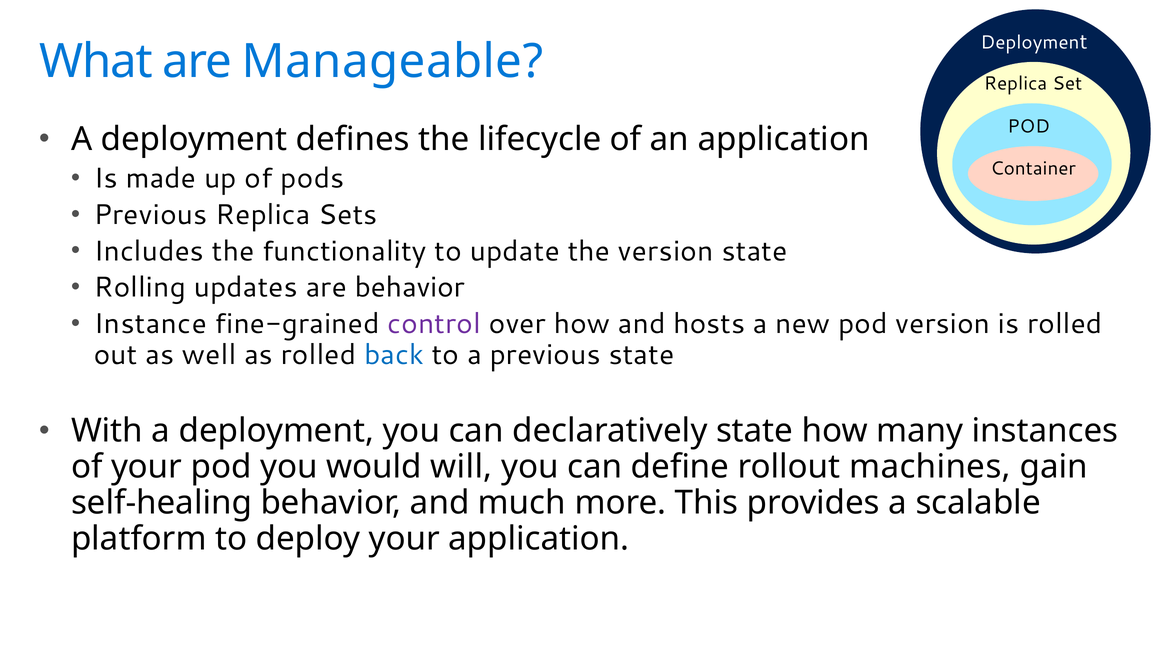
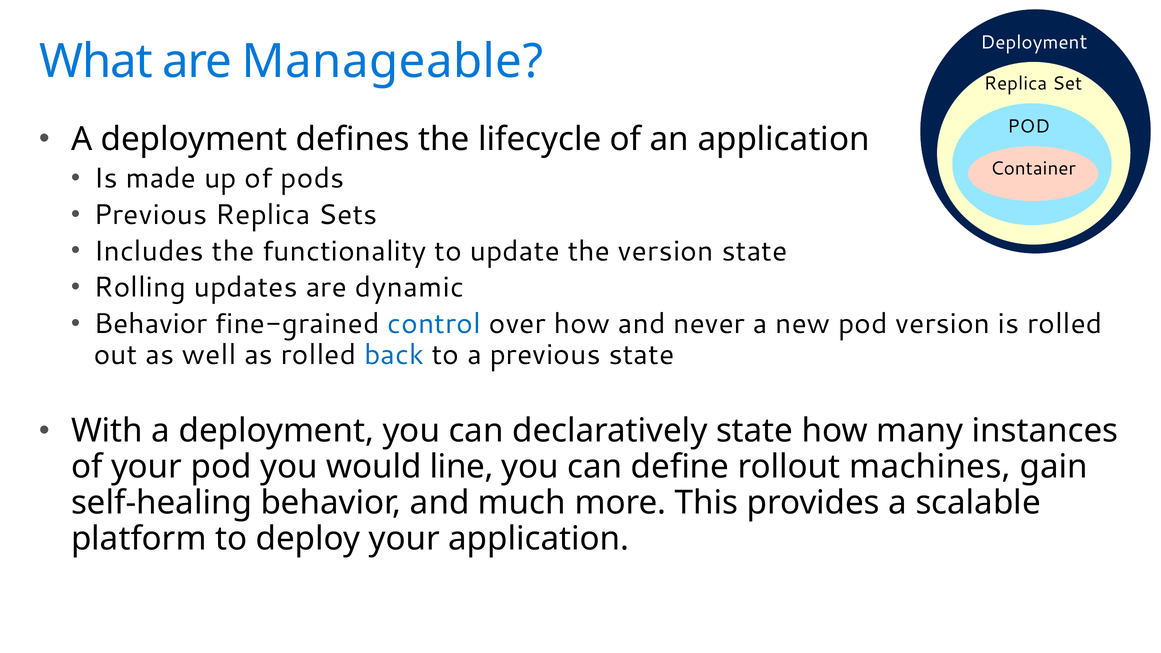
are behavior: behavior -> dynamic (409, 288)
Instance: Instance -> Behavior (150, 324)
control colour: purple -> blue (434, 324)
hosts: hosts -> never (709, 324)
will: will -> line (462, 467)
